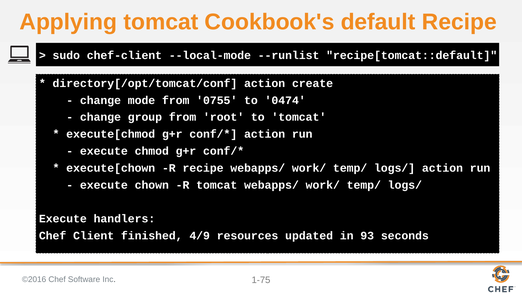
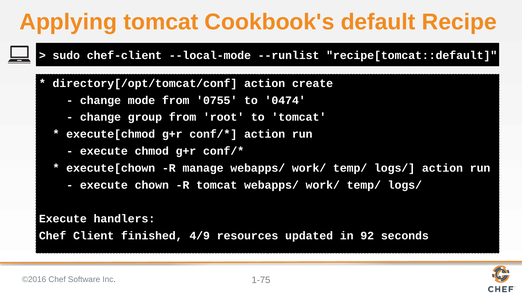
R recipe: recipe -> manage (203, 168)
93: 93 -> 92 (367, 236)
